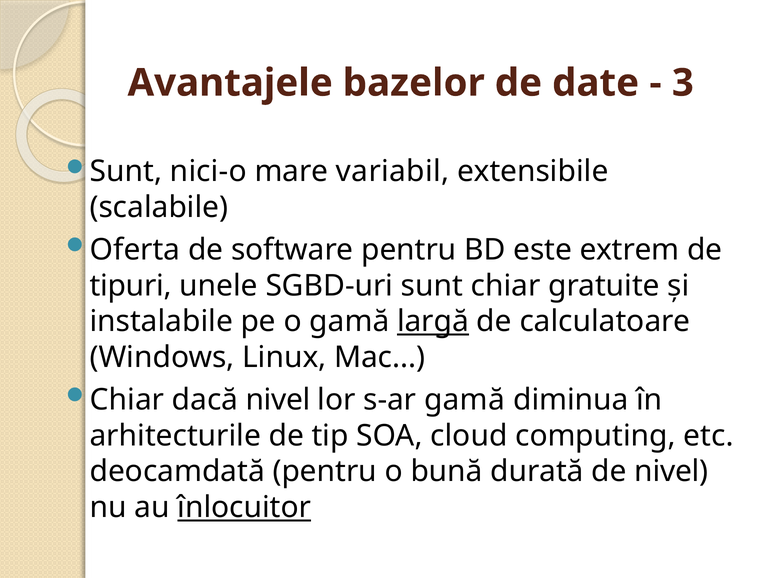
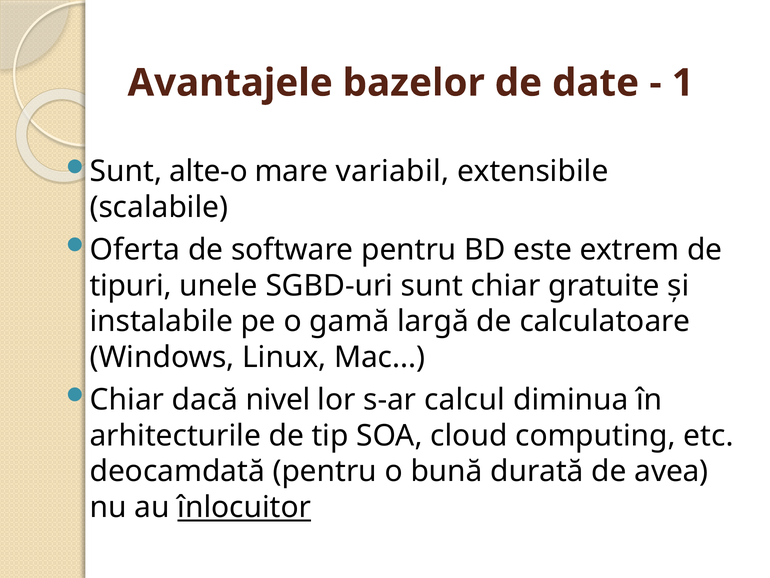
3: 3 -> 1 (683, 83)
nici-o: nici-o -> alte-o (209, 171)
largă underline: present -> none (433, 321)
s-ar gamă: gamă -> calcul (465, 399)
de nivel: nivel -> avea (671, 471)
